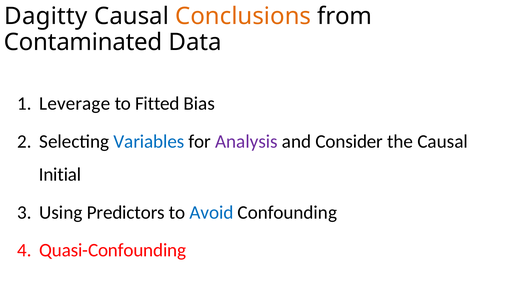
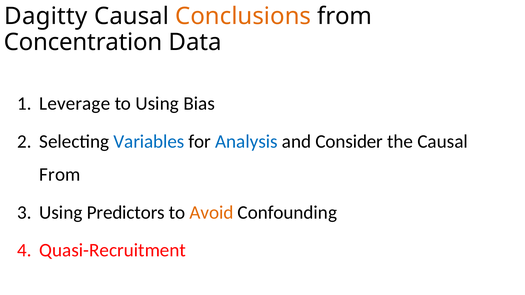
Contaminated: Contaminated -> Concentration (83, 42)
to Fitted: Fitted -> Using (157, 104)
Analysis colour: purple -> blue (246, 142)
Initial: Initial -> From (60, 175)
Avoid colour: blue -> orange (212, 213)
Quasi-Confounding: Quasi-Confounding -> Quasi-Recruitment (113, 251)
